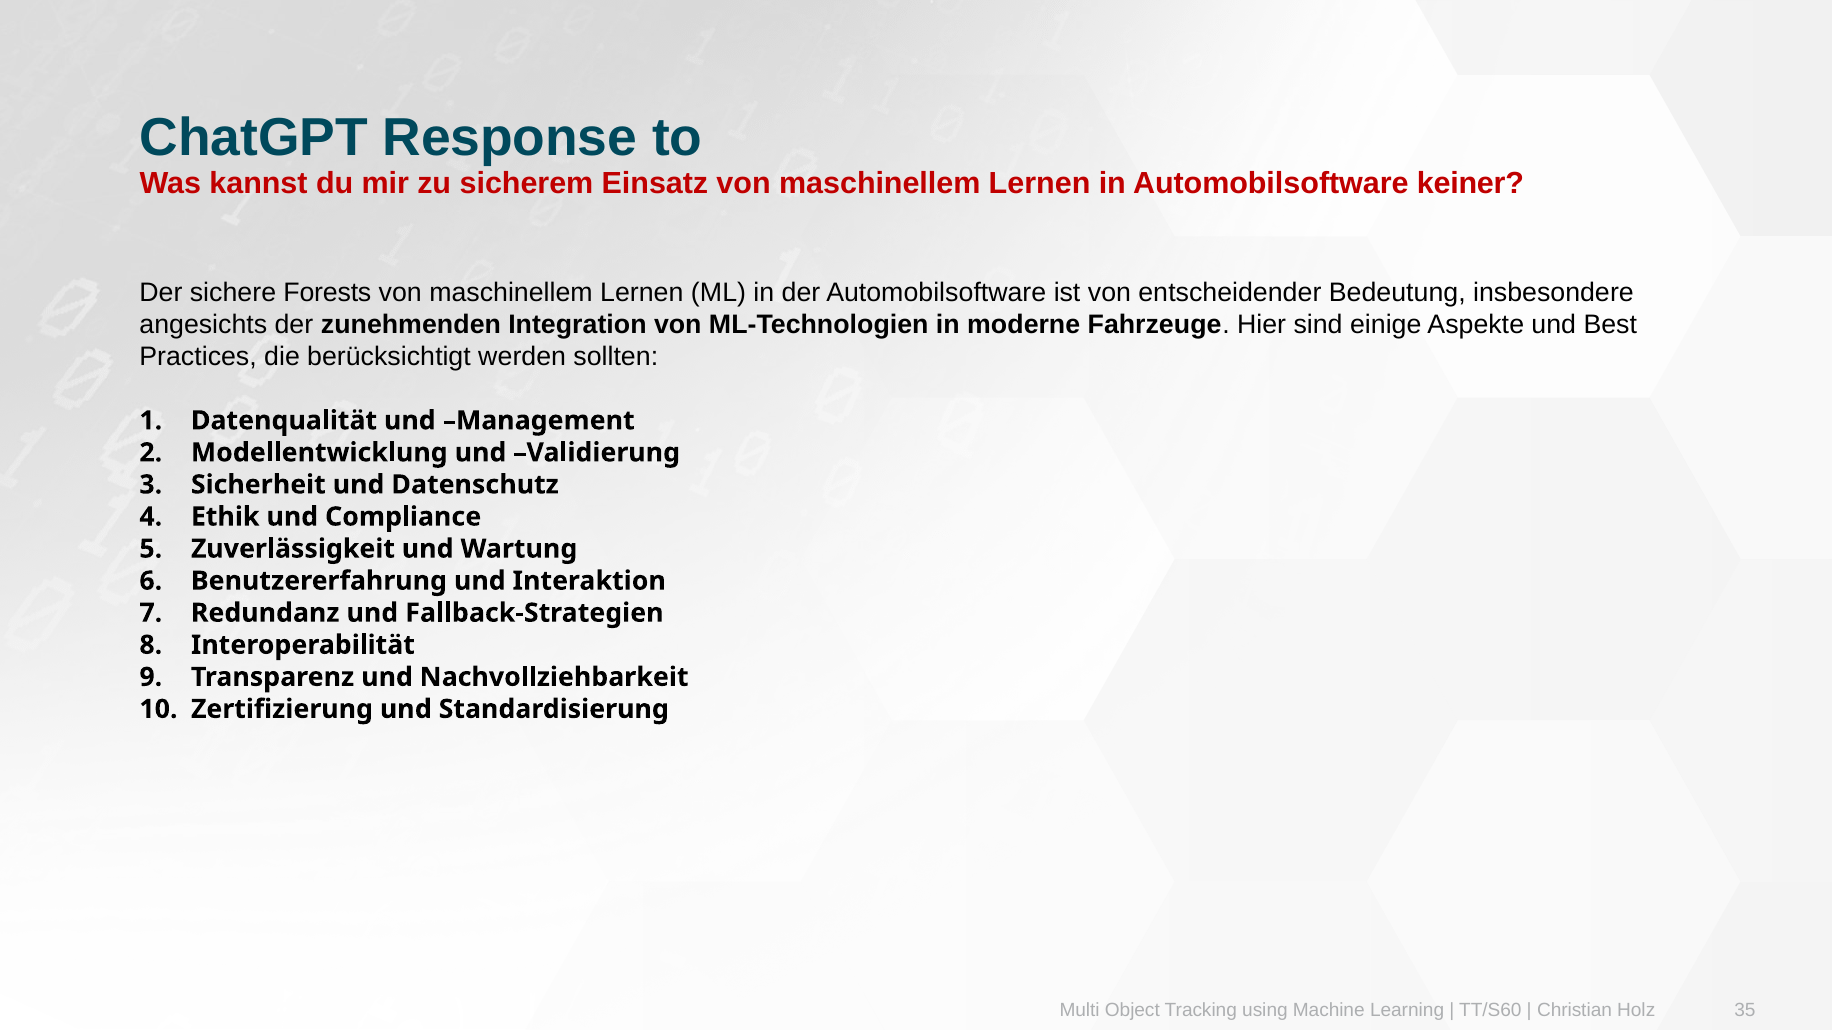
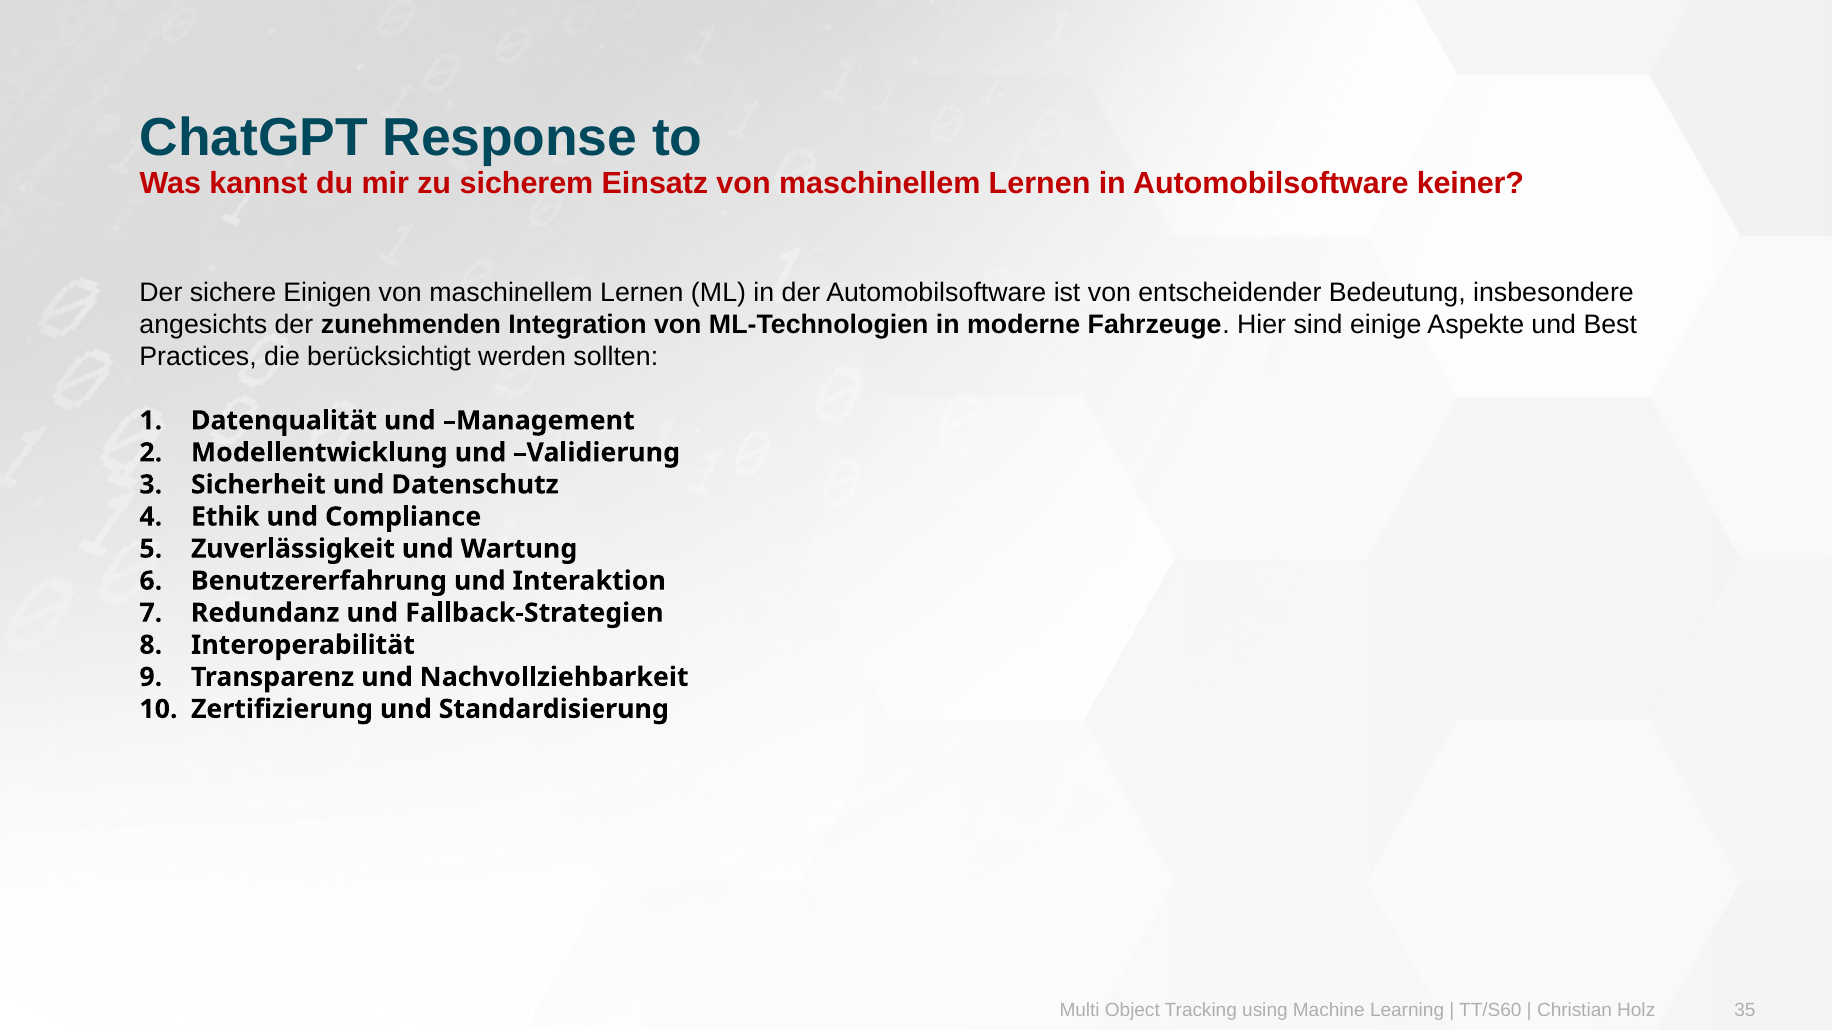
Forests: Forests -> Einigen (327, 292)
